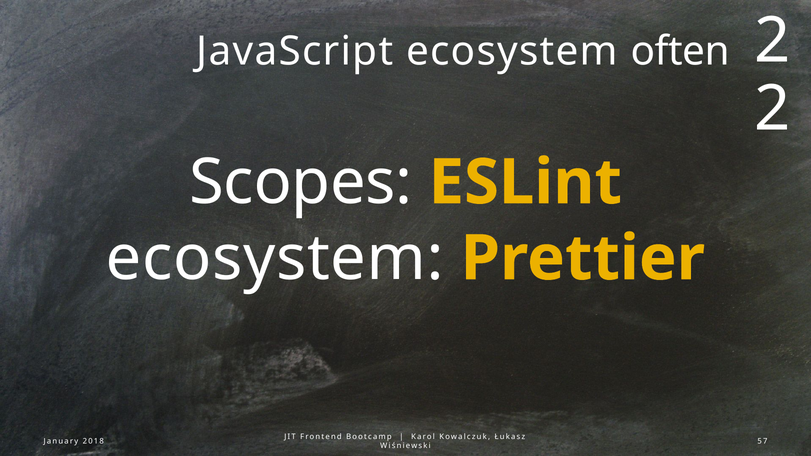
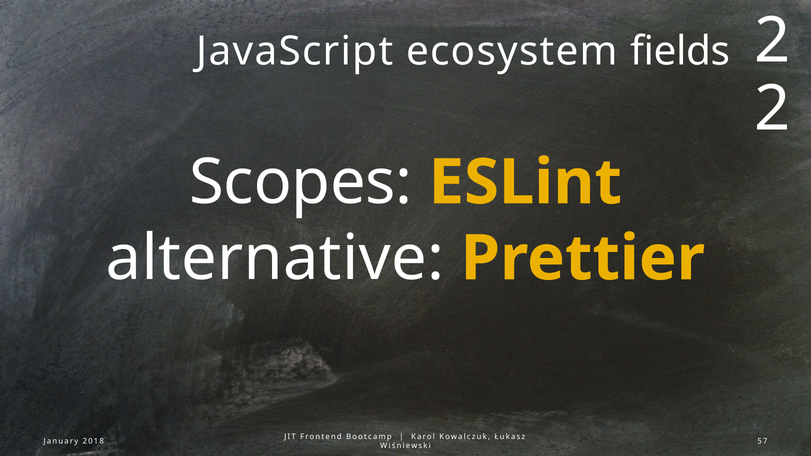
often: often -> fields (680, 51)
ecosystem: ecosystem -> alternative (275, 259)
